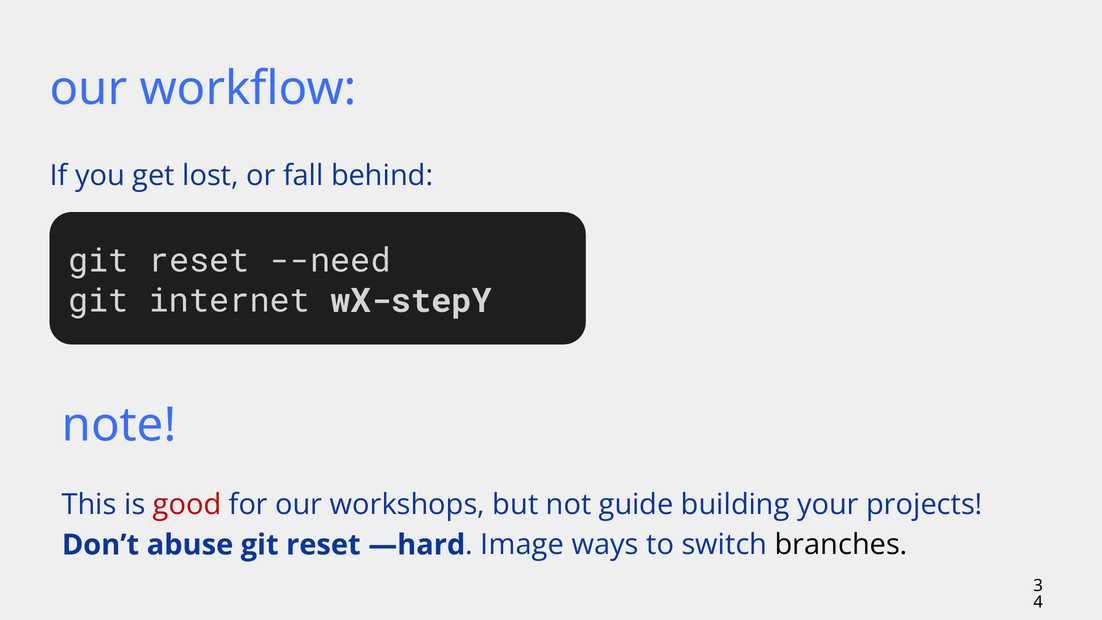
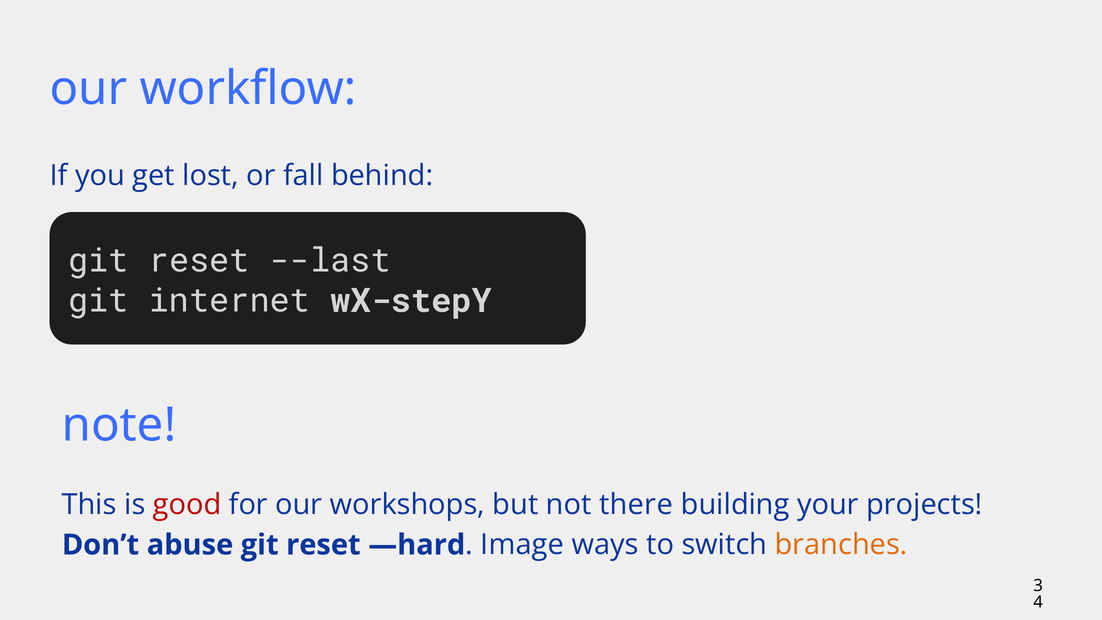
--need: --need -> --last (330, 260)
guide: guide -> there (636, 505)
branches colour: black -> orange (841, 545)
